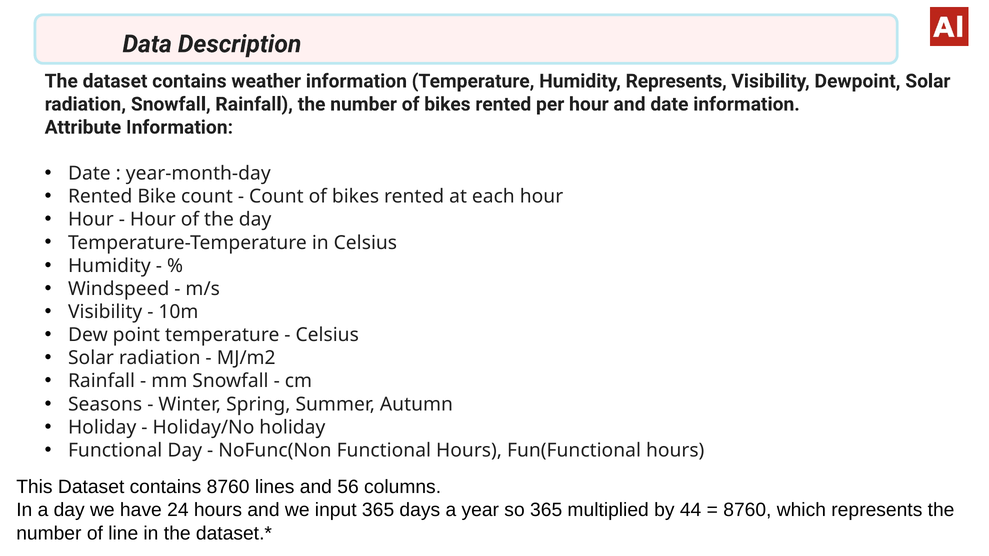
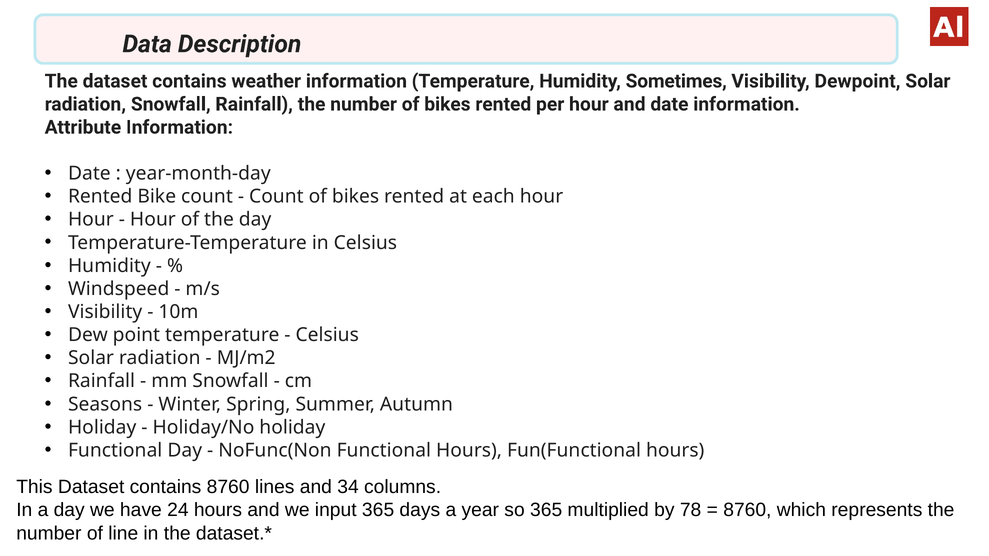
Humidity Represents: Represents -> Sometimes (676, 81)
56: 56 -> 34 (348, 487)
44: 44 -> 78 (691, 510)
